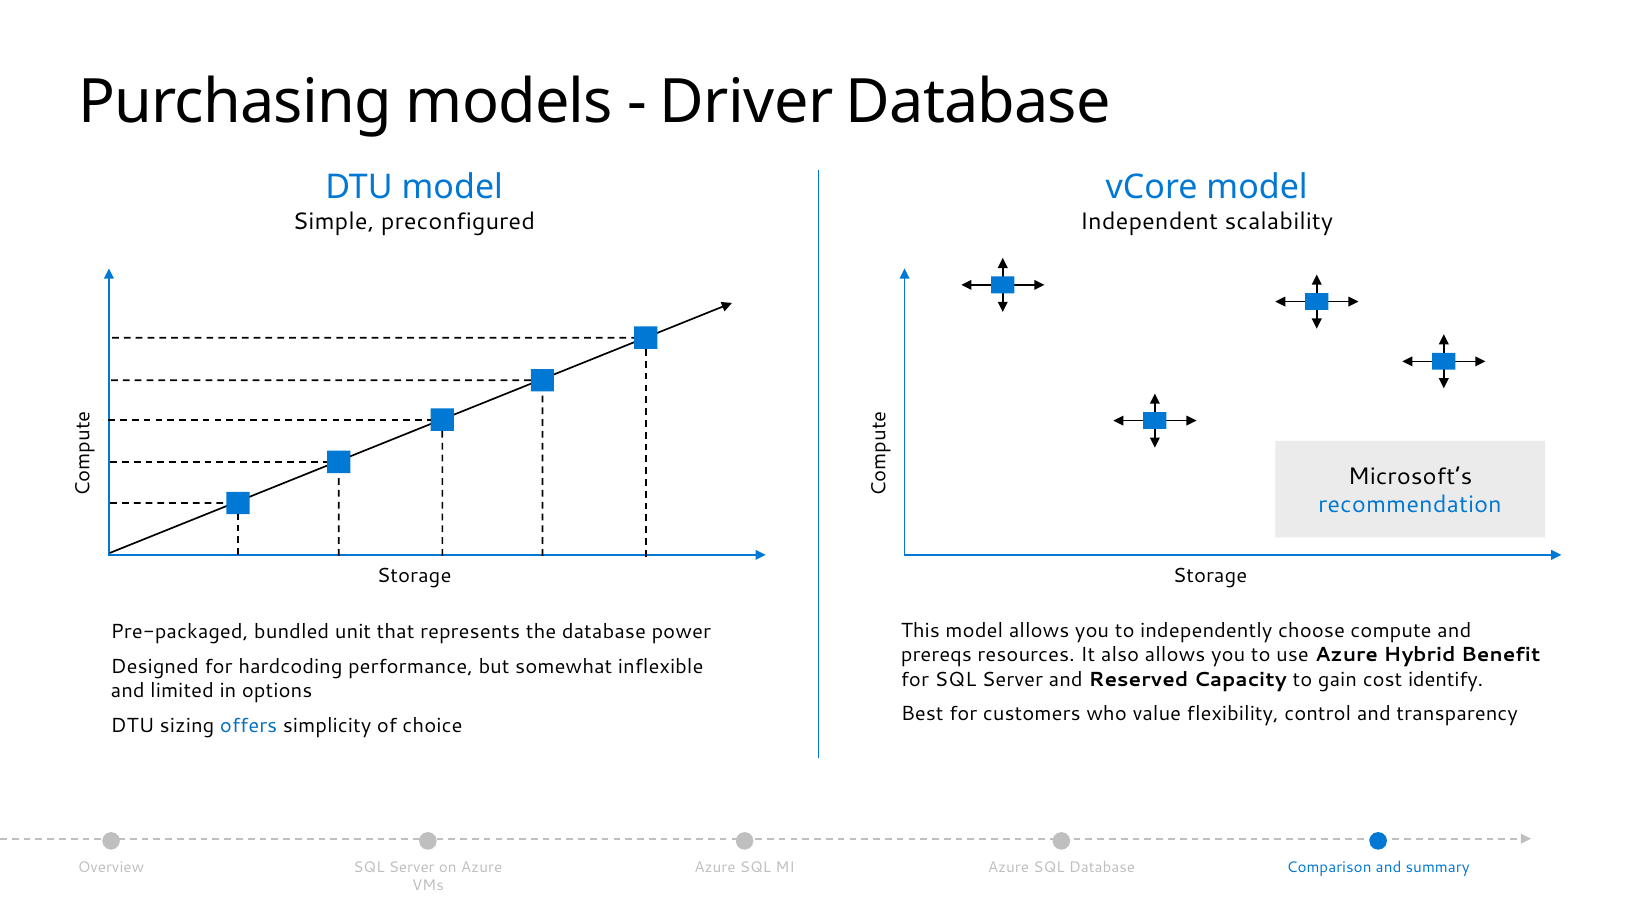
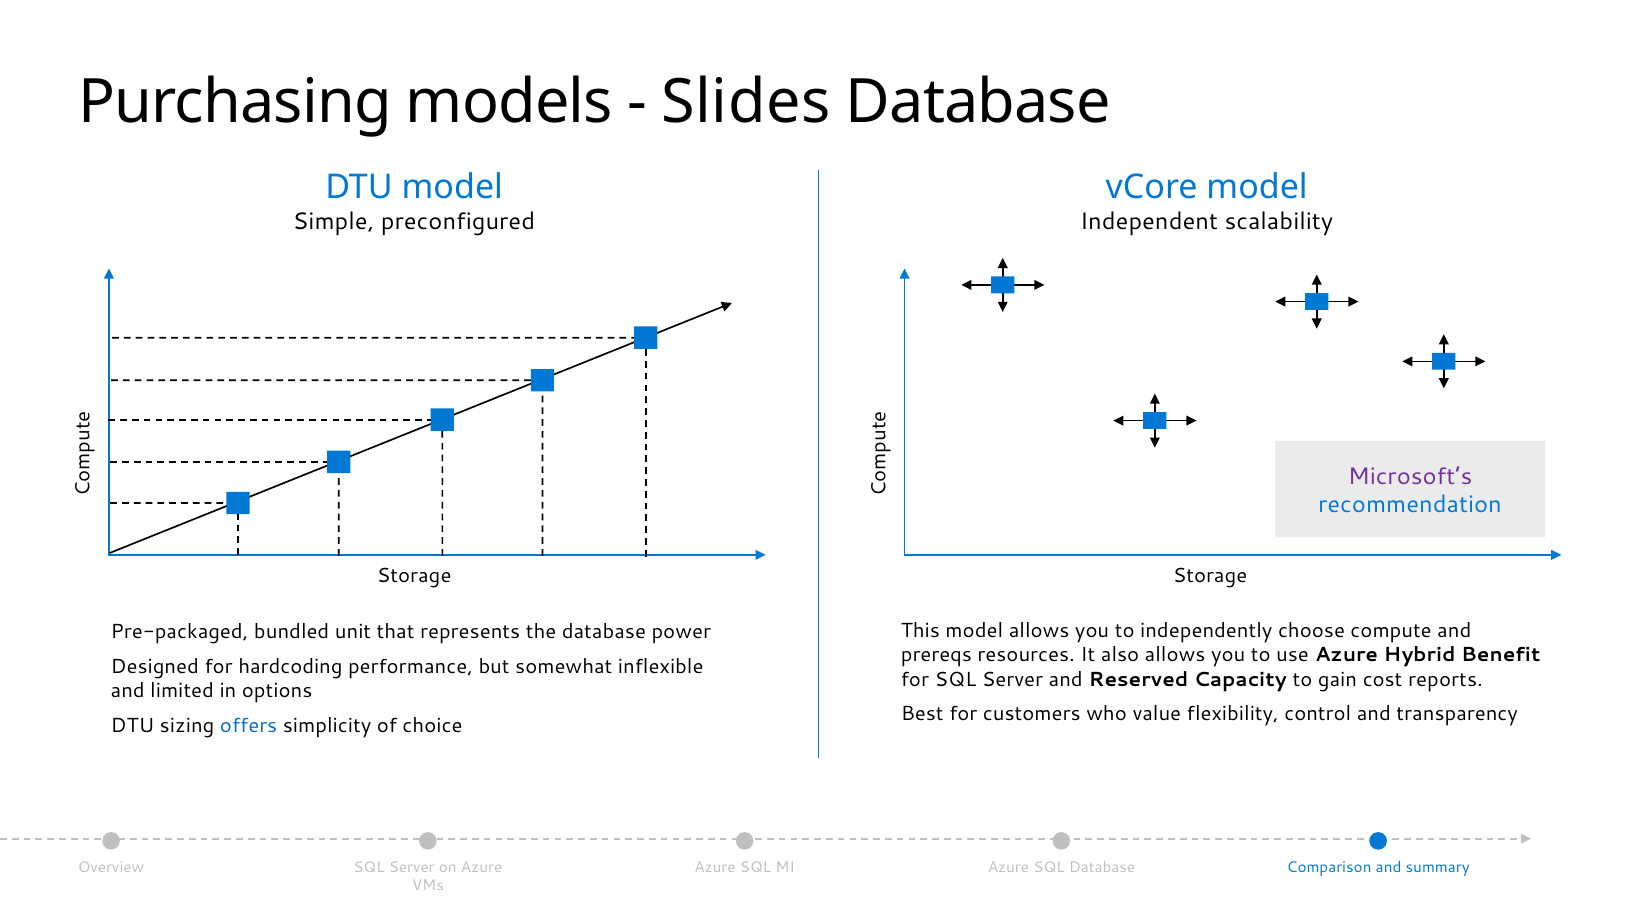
Driver: Driver -> Slides (746, 102)
Microsoft’s colour: black -> purple (1410, 476)
identify: identify -> reports (1445, 679)
